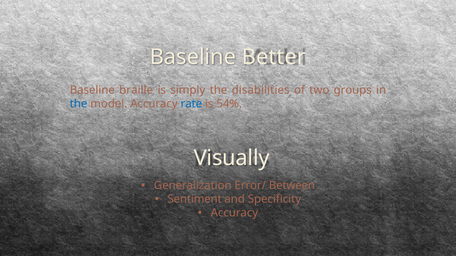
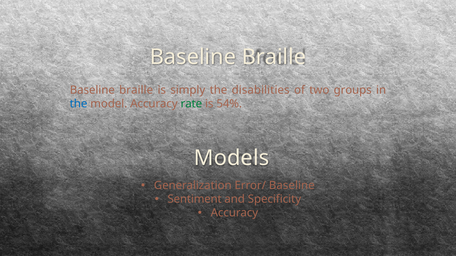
Better: Better -> Braille (274, 57)
rate colour: blue -> green (191, 104)
Visually: Visually -> Models (232, 158)
Error/ Between: Between -> Baseline (292, 186)
